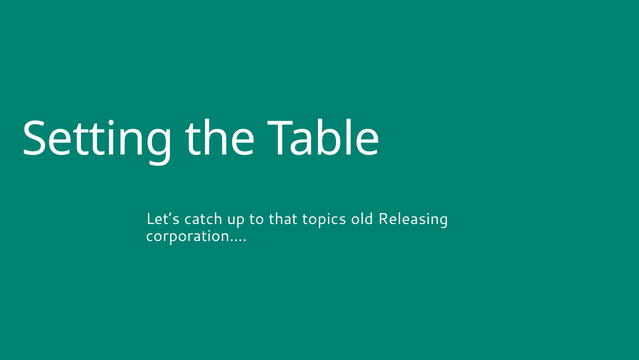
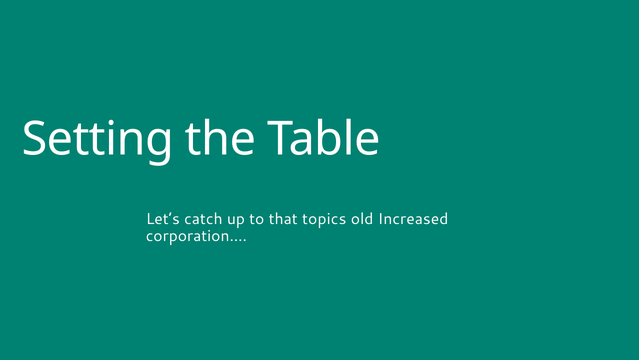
Releasing: Releasing -> Increased (413, 219)
